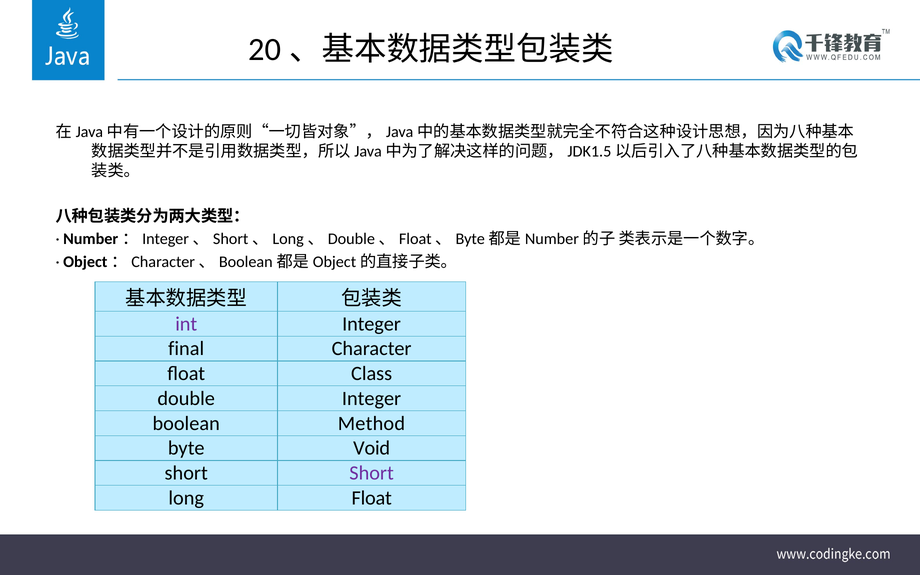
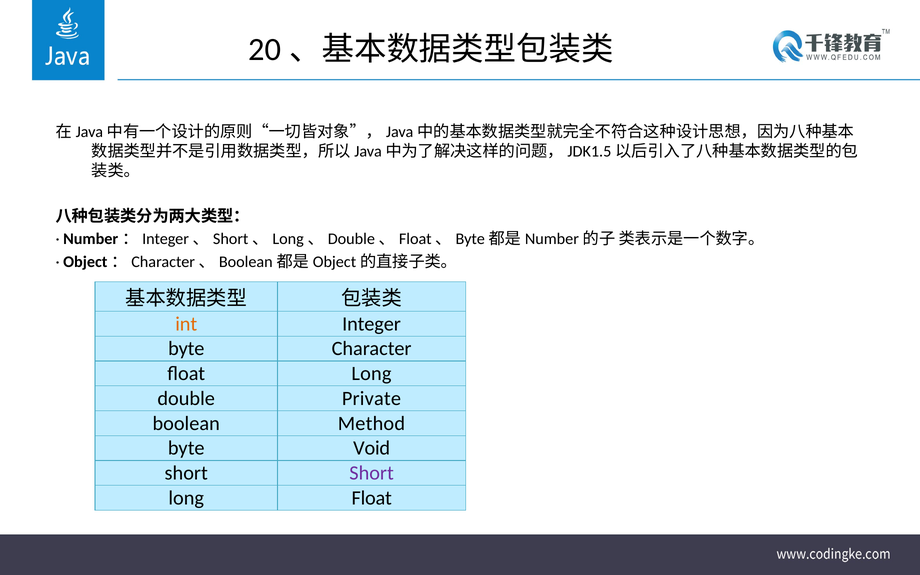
int colour: purple -> orange (186, 324)
final: final -> byte (186, 349)
float Class: Class -> Long (371, 374)
double Integer: Integer -> Private (371, 398)
